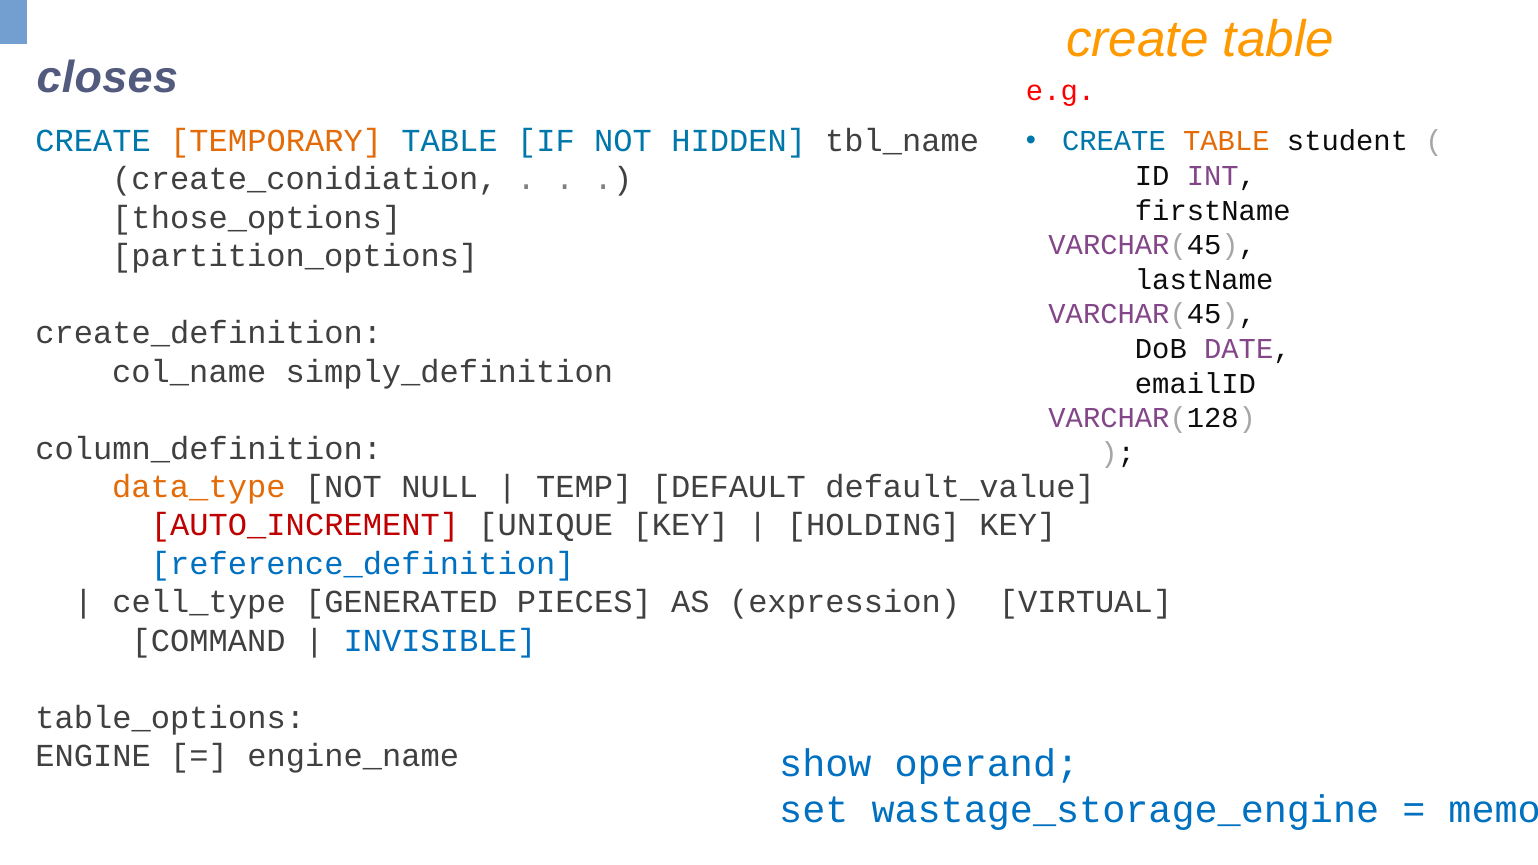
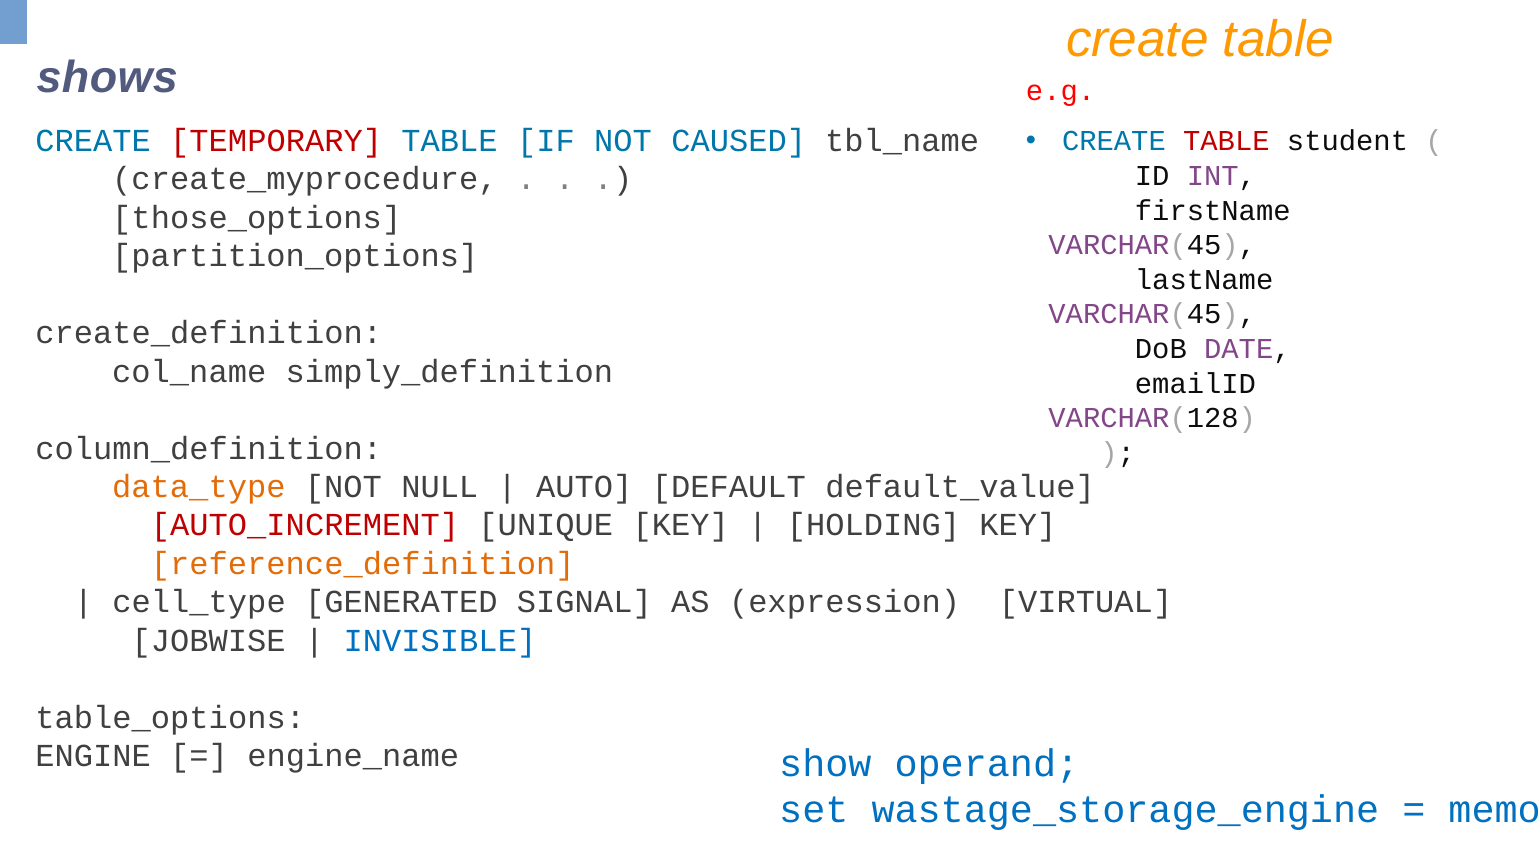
closes: closes -> shows (107, 78)
TABLE colour: orange -> red (1226, 141)
TEMPORARY colour: orange -> red (276, 141)
HIDDEN: HIDDEN -> CAUSED (739, 141)
create_conidiation: create_conidiation -> create_myprocedure (305, 179)
TEMP: TEMP -> AUTO (584, 487)
reference_definition colour: blue -> orange (363, 564)
PIECES: PIECES -> SIGNAL (584, 602)
COMMAND: COMMAND -> JOBWISE (209, 641)
